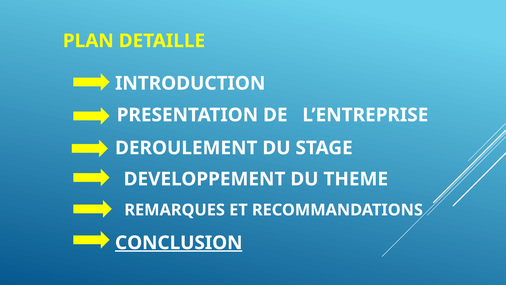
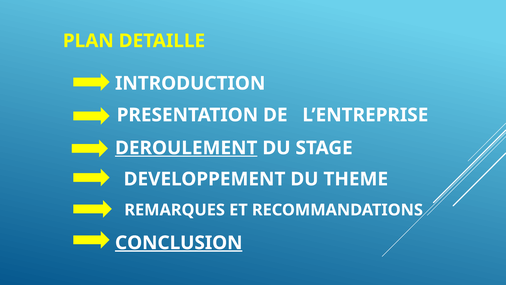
DEROULEMENT underline: none -> present (186, 148)
